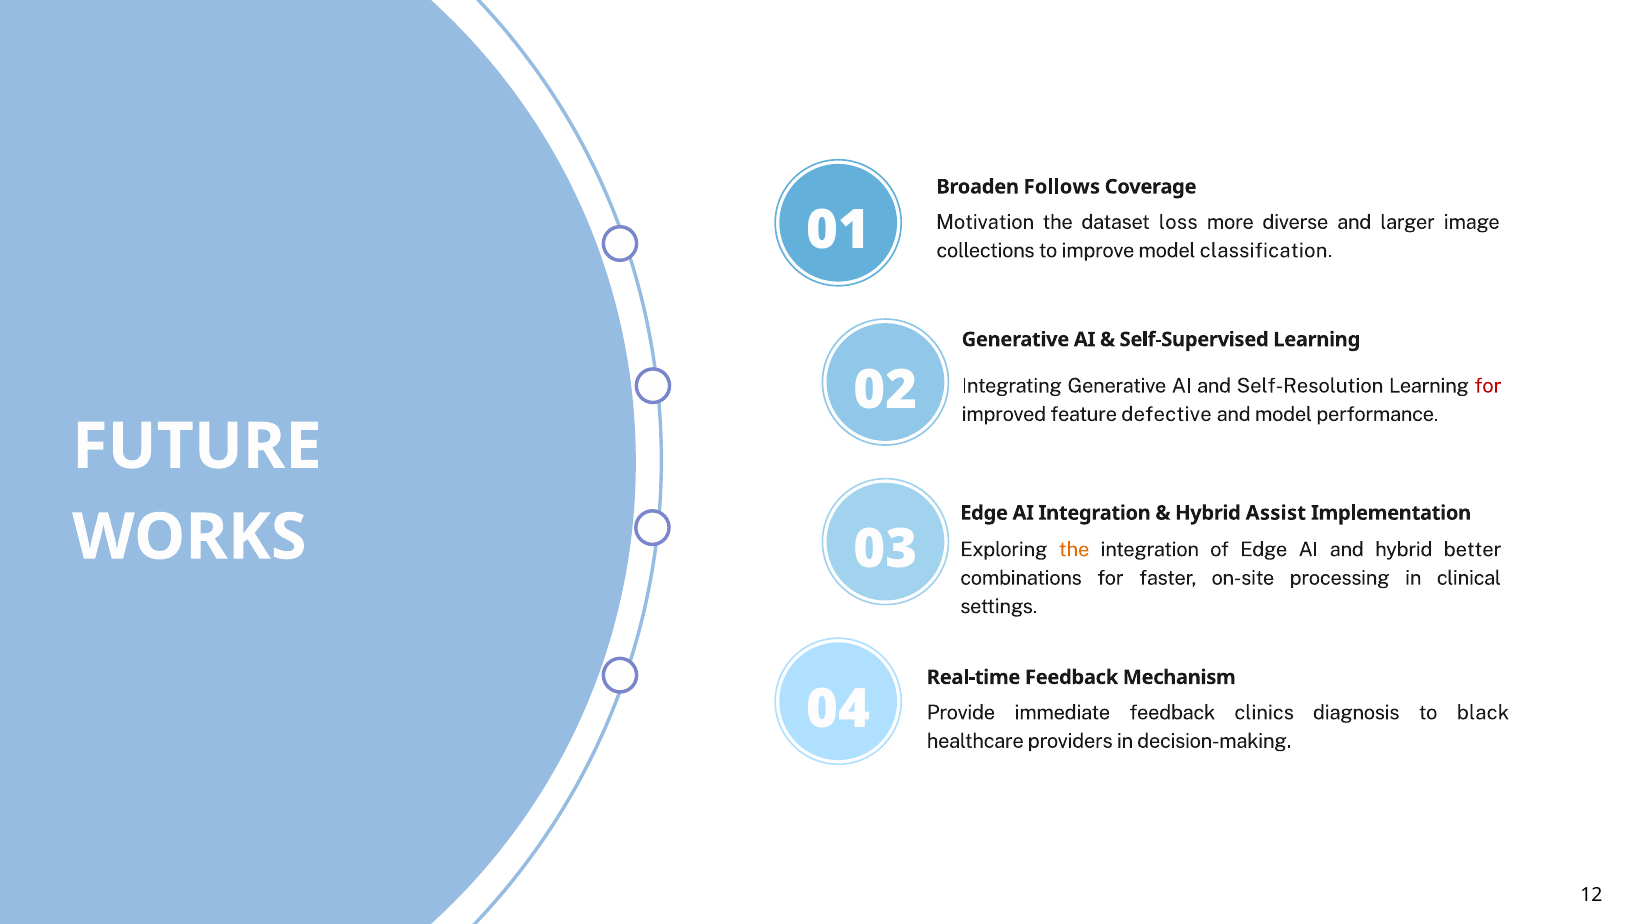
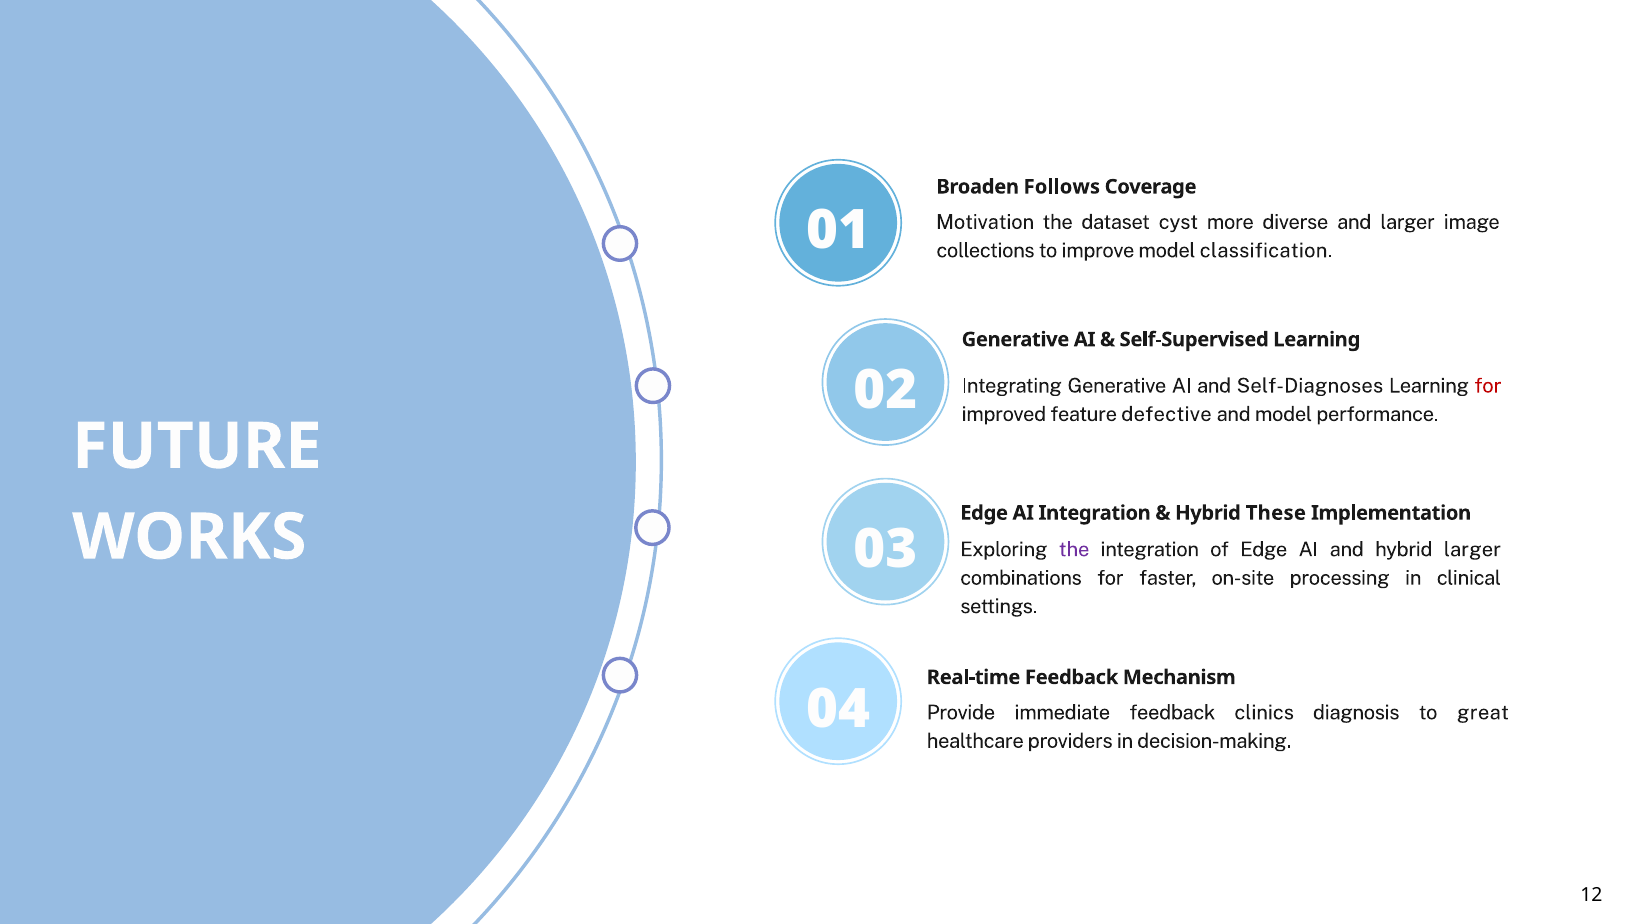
loss: loss -> cyst (1178, 222)
Self-Resolution: Self-Resolution -> Self-Diagnoses (1310, 386)
Assist: Assist -> These (1276, 513)
the colour: orange -> purple (1074, 550)
hybrid better: better -> larger (1472, 550)
black: black -> great (1483, 713)
